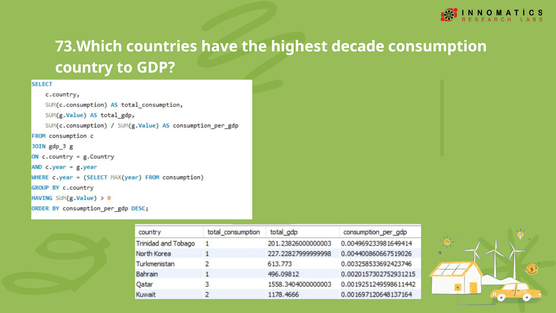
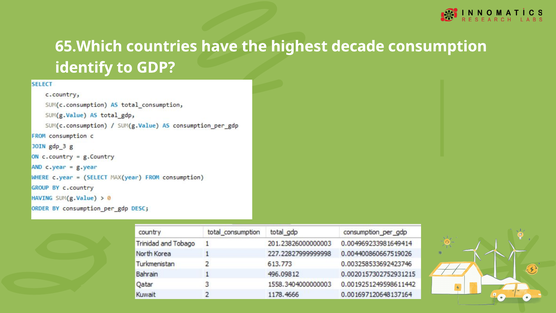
73.Which: 73.Which -> 65.Which (89, 46)
country: country -> identify (84, 68)
